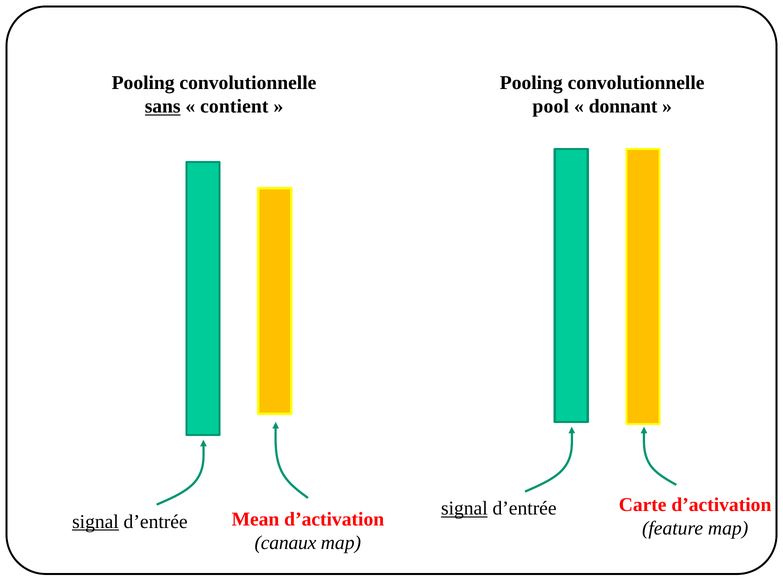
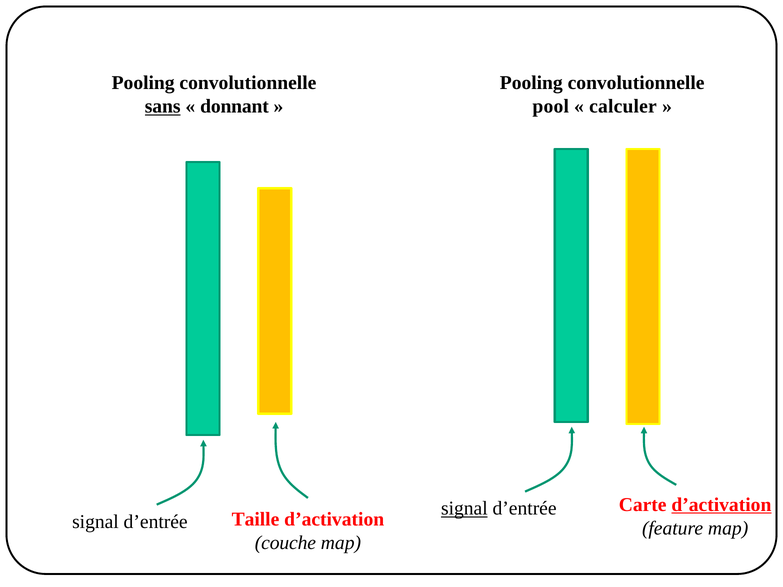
contient: contient -> donnant (234, 107)
donnant: donnant -> calculer (623, 107)
d’activation underline: none -> present (721, 505)
Mean: Mean -> Taille (255, 519)
signal underline: present -> none (95, 522)
canaux: canaux -> couche (285, 543)
